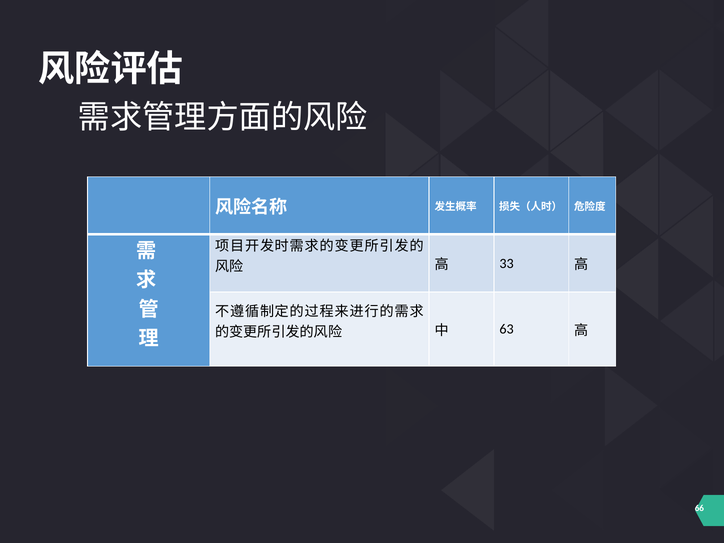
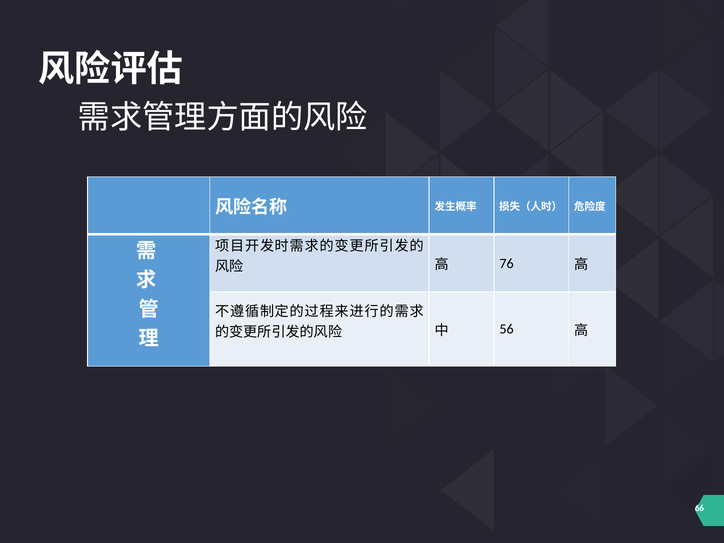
33: 33 -> 76 (507, 263)
63: 63 -> 56 (507, 329)
